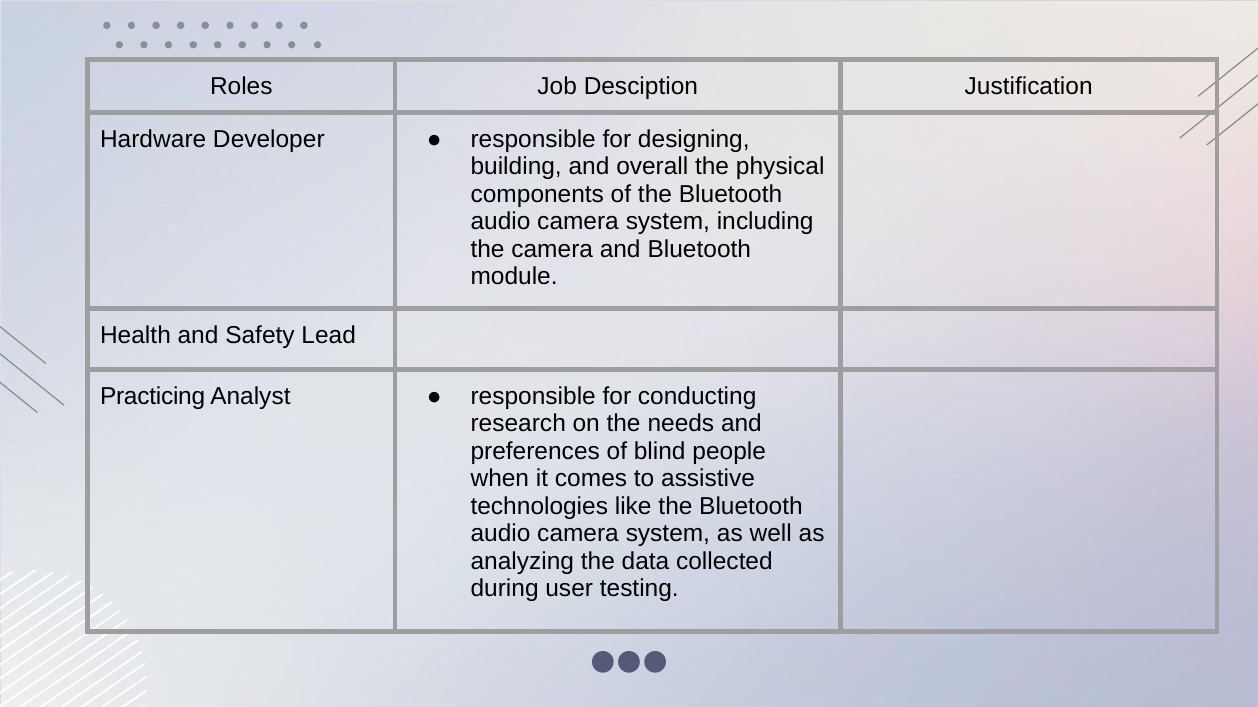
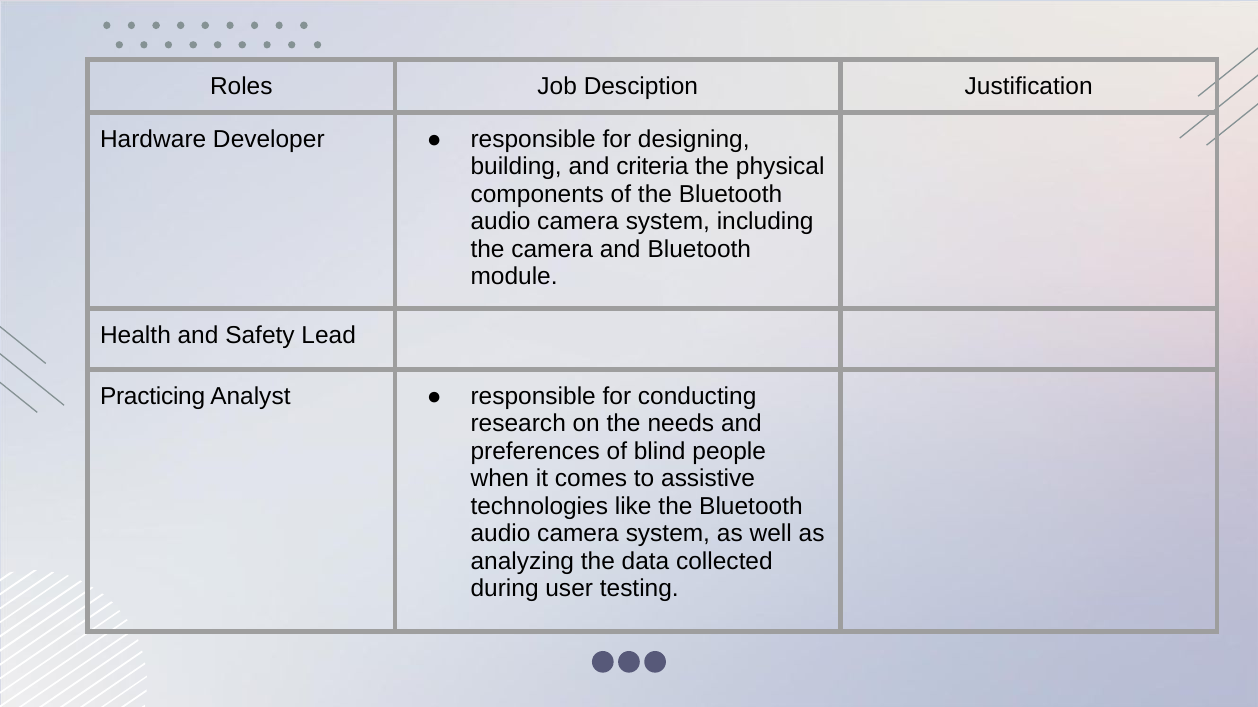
overall: overall -> criteria (652, 167)
